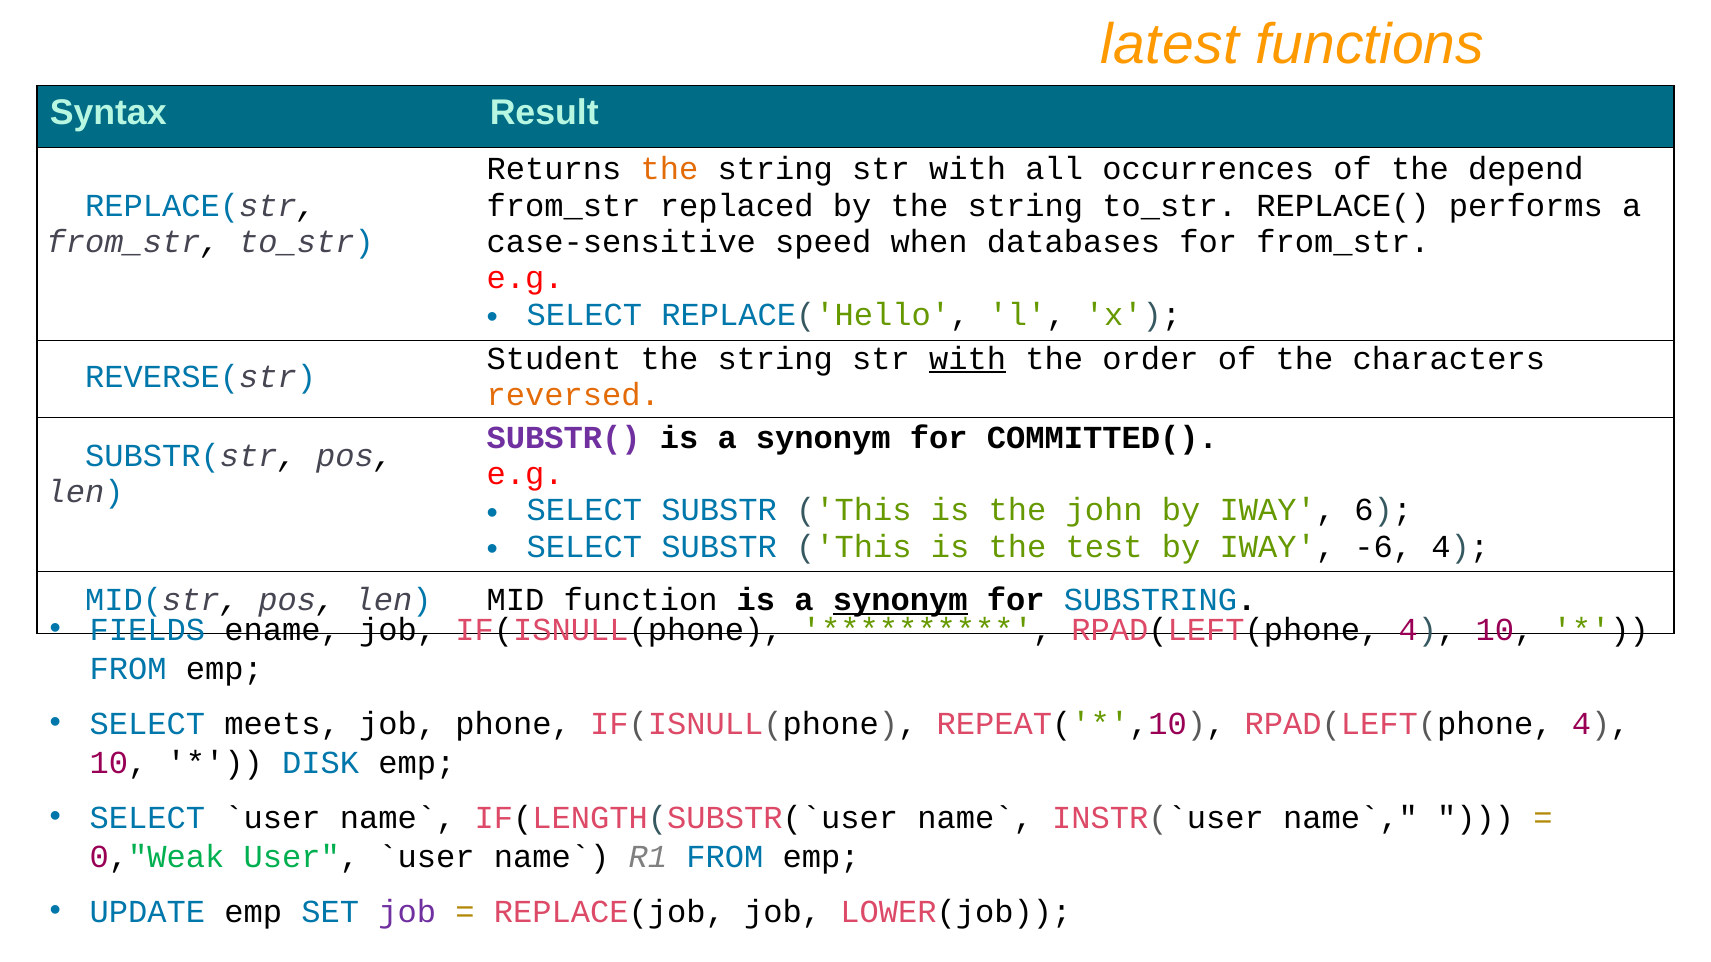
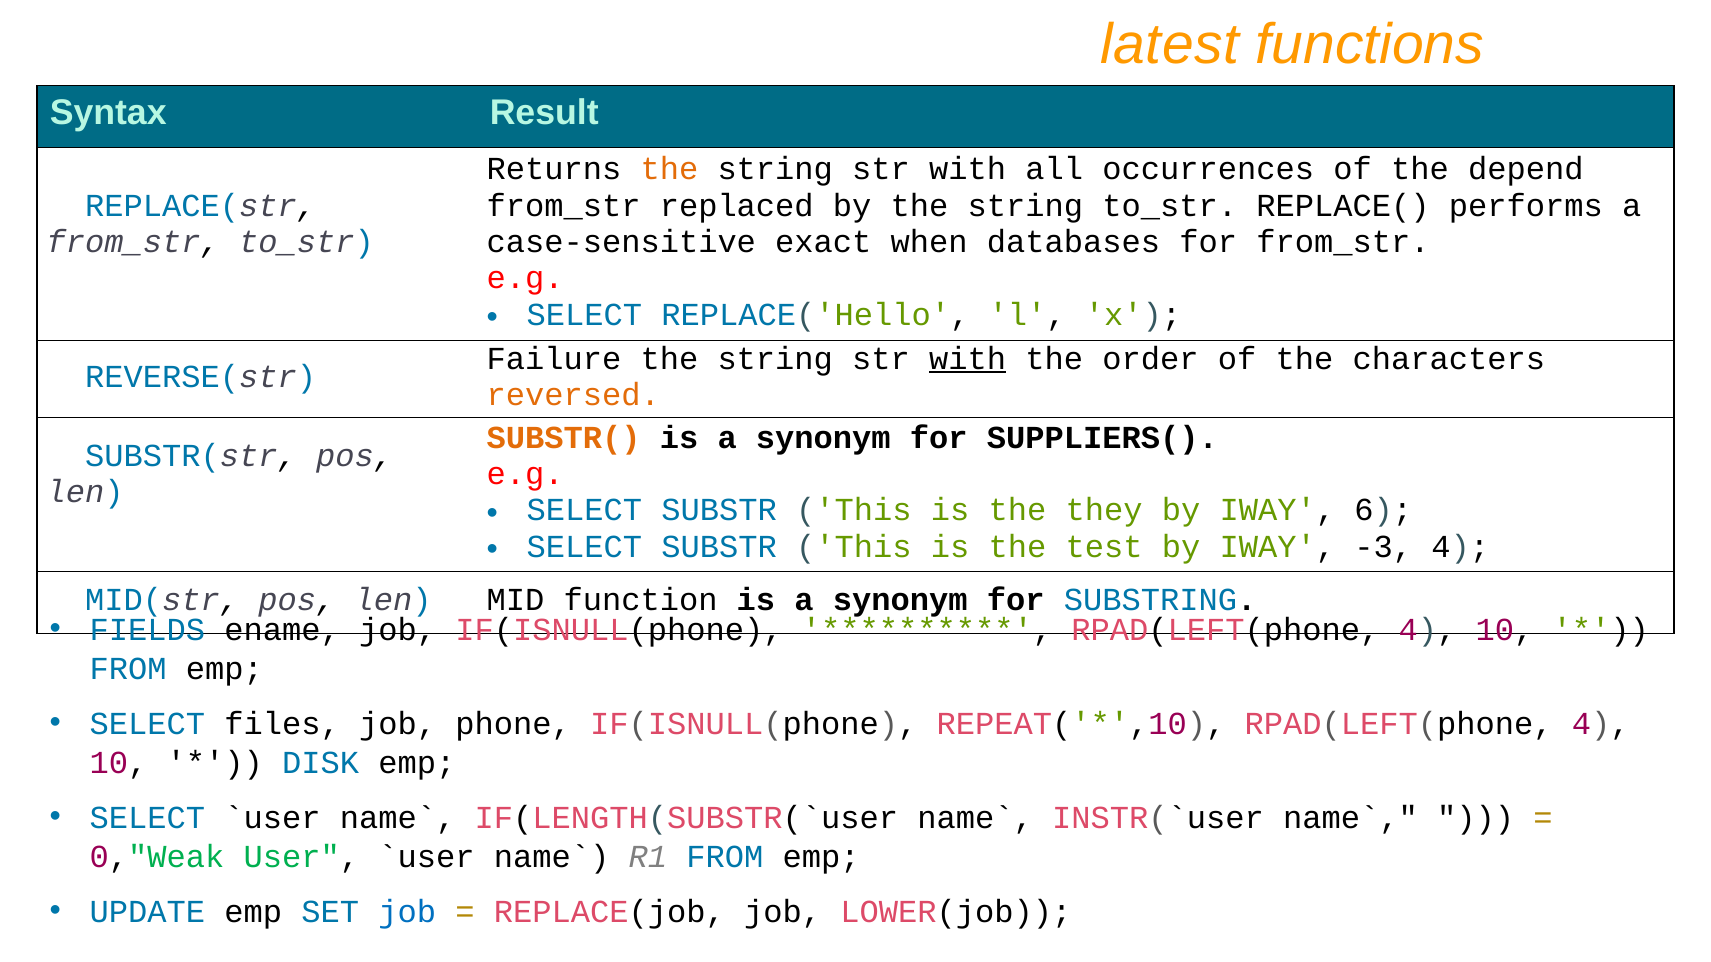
speed: speed -> exact (823, 242)
Student: Student -> Failure (554, 359)
SUBSTR( colour: purple -> orange (564, 438)
COMMITTED(: COMMITTED( -> SUPPLIERS( (1102, 438)
john: john -> they (1104, 511)
-6: -6 -> -3 (1383, 547)
synonym underline: present -> none (900, 601)
meets: meets -> files (282, 724)
job colour: purple -> blue (407, 912)
